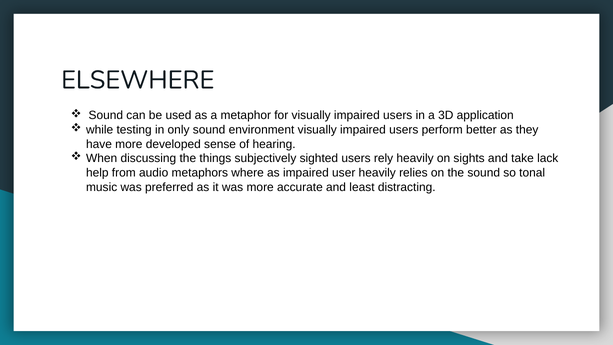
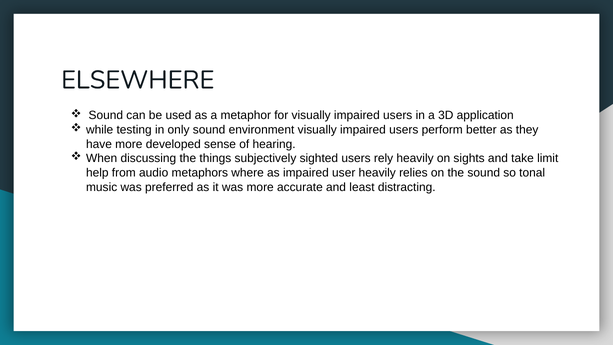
lack: lack -> limit (548, 158)
